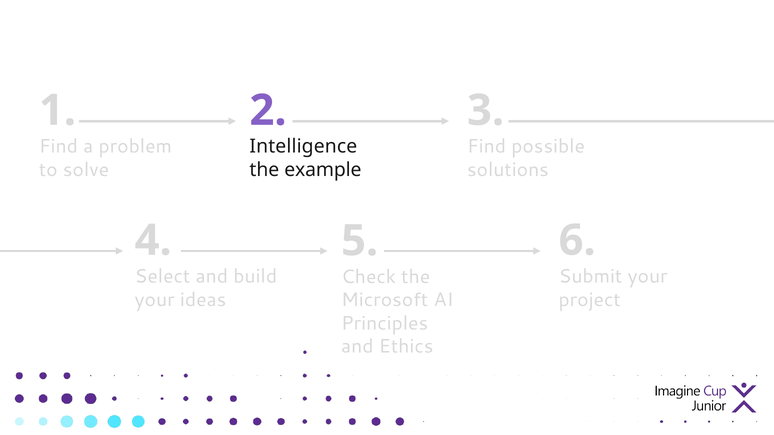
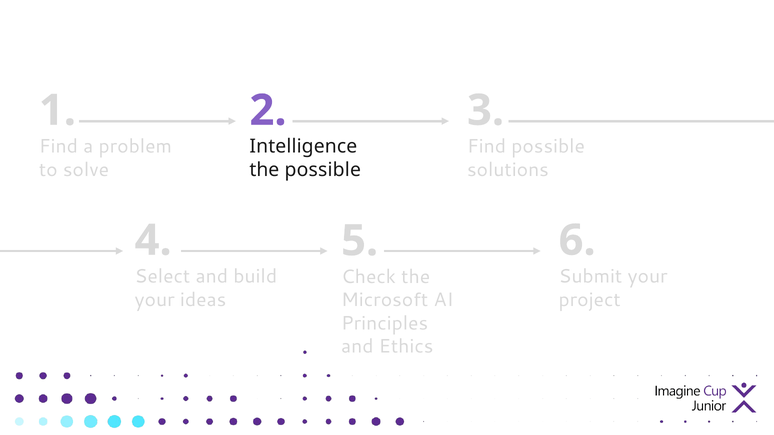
the example: example -> possible (323, 170)
